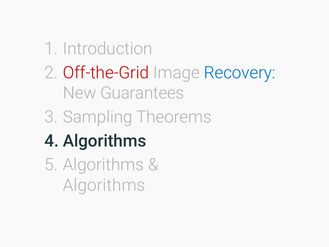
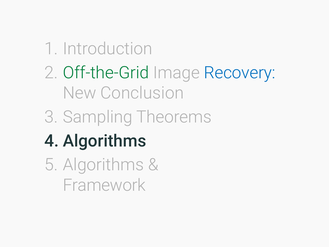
Off-the-Grid colour: red -> green (106, 73)
Guarantees: Guarantees -> Conclusion (142, 93)
Algorithms: Algorithms -> Framework (104, 185)
